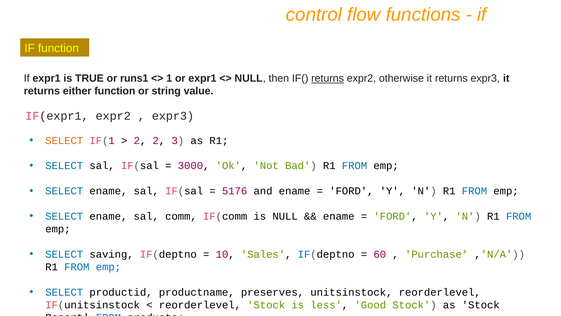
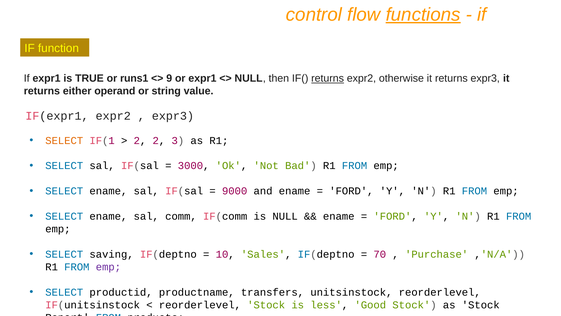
functions underline: none -> present (423, 15)
1: 1 -> 9 (169, 78)
either function: function -> operand (115, 91)
5176: 5176 -> 9000 (235, 191)
60: 60 -> 70 (380, 254)
emp colour: blue -> purple (108, 267)
preserves: preserves -> transfers (272, 292)
